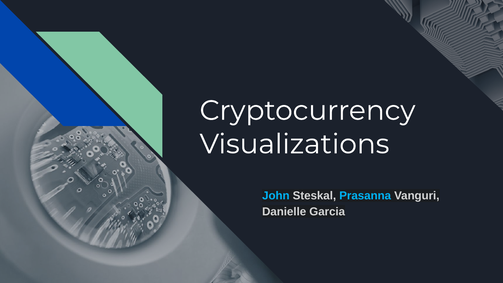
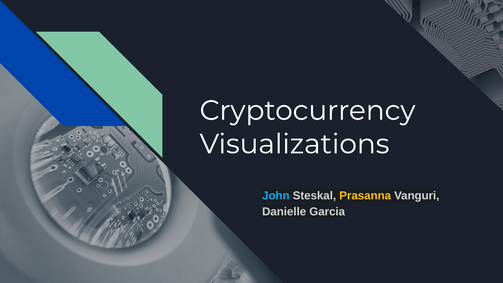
Prasanna colour: light blue -> yellow (365, 196)
